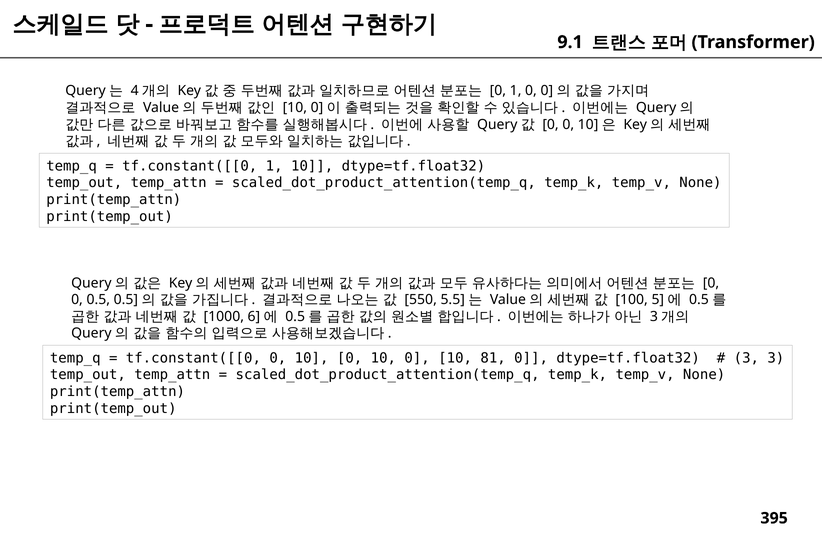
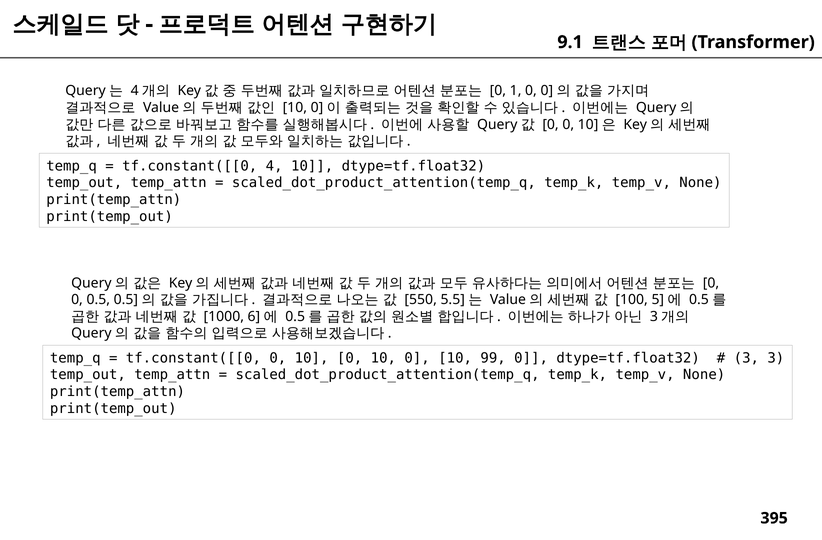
tf.constant([[0 1: 1 -> 4 (274, 166)
81: 81 -> 99 (493, 358)
